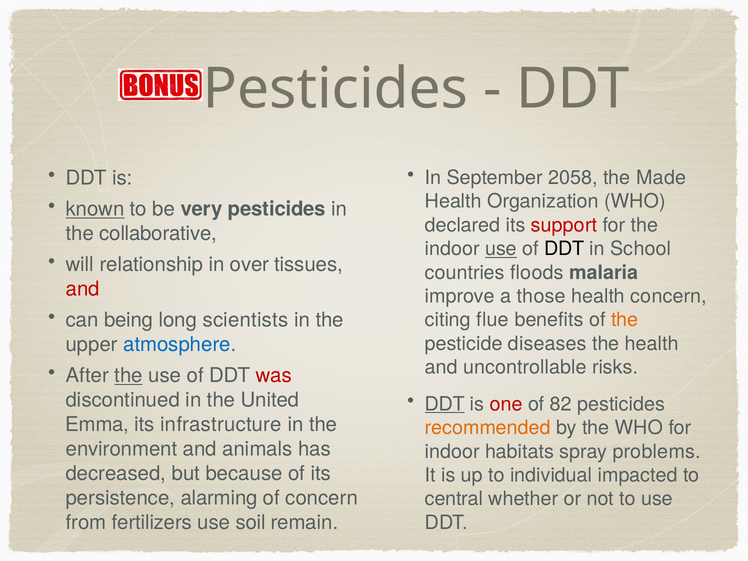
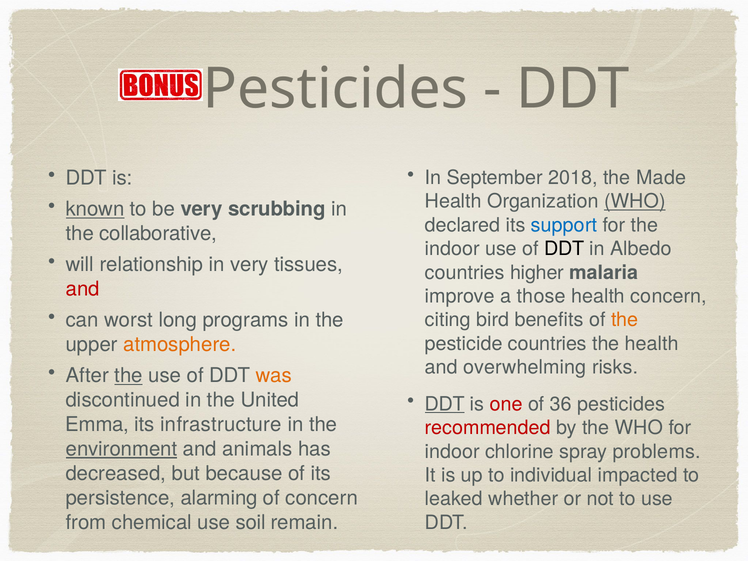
2058: 2058 -> 2018 (573, 178)
WHO underline: none -> present (635, 201)
very pesticides: pesticides -> scrubbing (277, 209)
support colour: red -> blue (564, 225)
use underline: present -> none (501, 249)
School: School -> Albedo (641, 249)
in over: over -> very (249, 265)
floods: floods -> higher (537, 273)
being: being -> worst (129, 320)
scientists: scientists -> programs (246, 320)
flue: flue -> bird (493, 320)
pesticide diseases: diseases -> countries (547, 344)
atmosphere colour: blue -> orange (180, 345)
uncontrollable: uncontrollable -> overwhelming (525, 367)
was colour: red -> orange (274, 376)
82: 82 -> 36 (561, 404)
recommended colour: orange -> red (488, 428)
environment underline: none -> present (122, 449)
habitats: habitats -> chlorine (519, 452)
central: central -> leaked (454, 499)
fertilizers: fertilizers -> chemical (152, 522)
